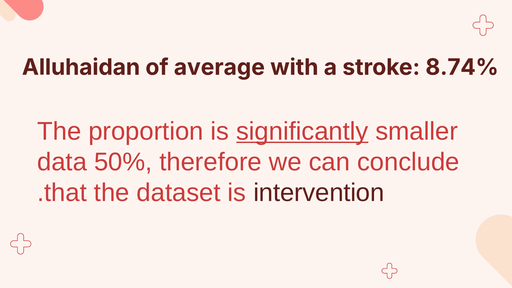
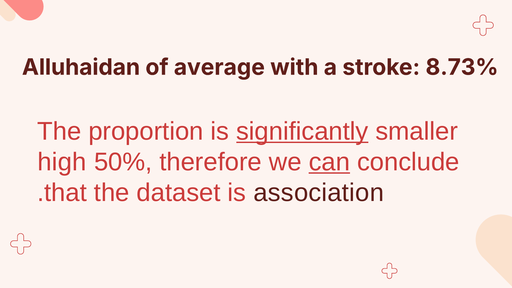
8.74%: 8.74% -> 8.73% (462, 67)
data: data -> high (62, 162)
can underline: none -> present (329, 162)
intervention: intervention -> association (319, 193)
